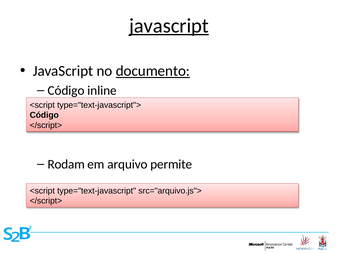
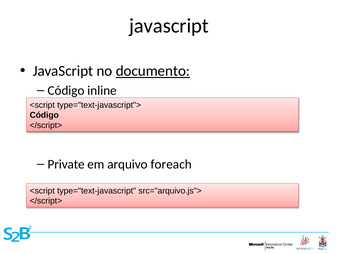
javascript underline: present -> none (169, 26)
Rodam: Rodam -> Private (66, 164)
permite: permite -> foreach (171, 164)
